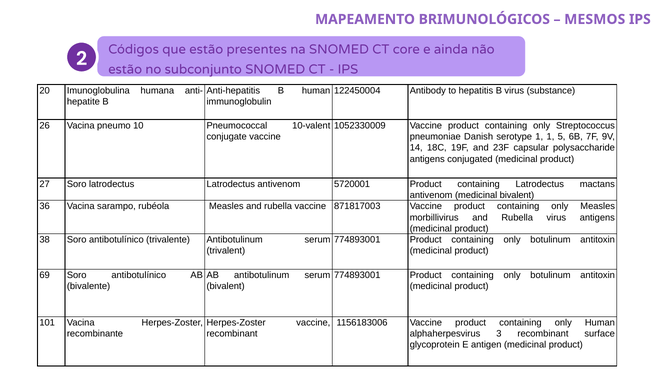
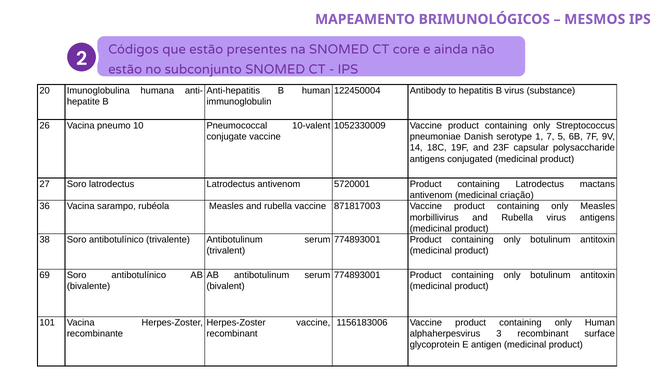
1 1: 1 -> 7 (550, 137)
medicinal bivalent: bivalent -> criação (517, 195)
